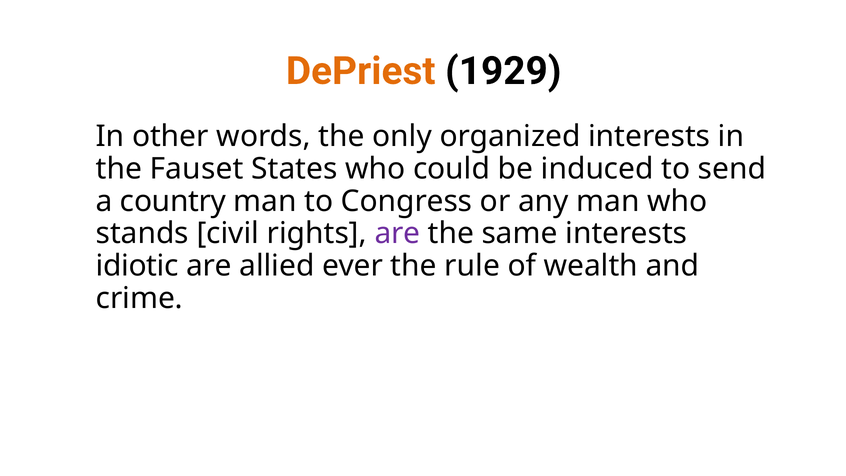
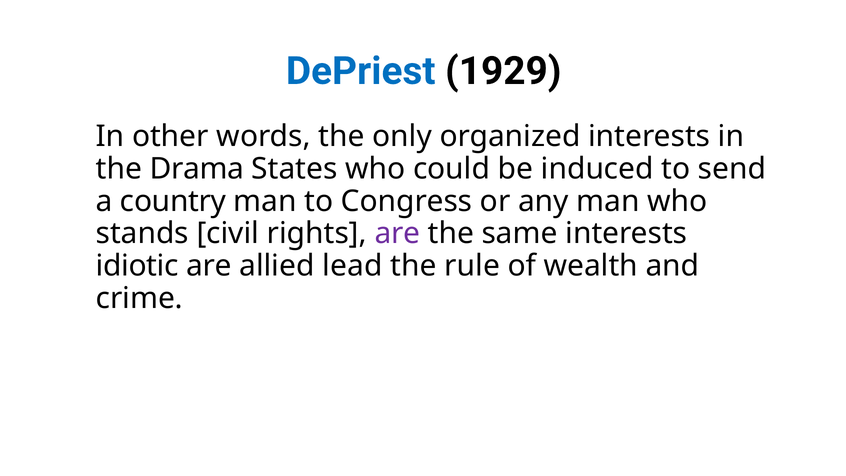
DePriest colour: orange -> blue (361, 71)
Fauset: Fauset -> Drama (197, 169)
ever: ever -> lead (352, 266)
